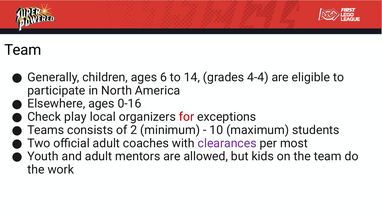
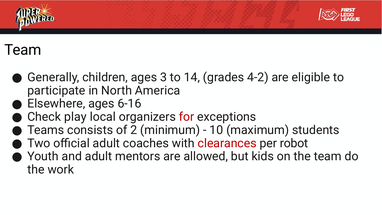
6: 6 -> 3 (164, 77)
4-4: 4-4 -> 4-2 (258, 77)
0-16: 0-16 -> 6-16 (129, 104)
clearances colour: purple -> red (227, 143)
most: most -> robot (294, 143)
